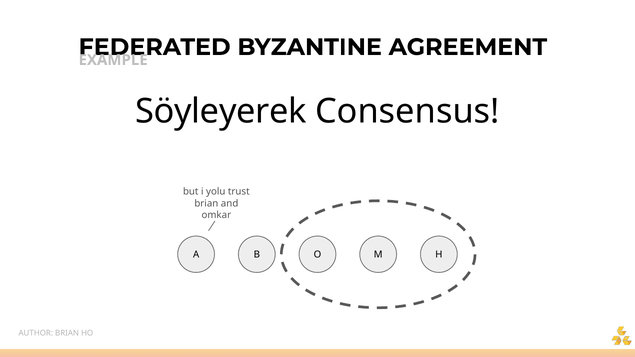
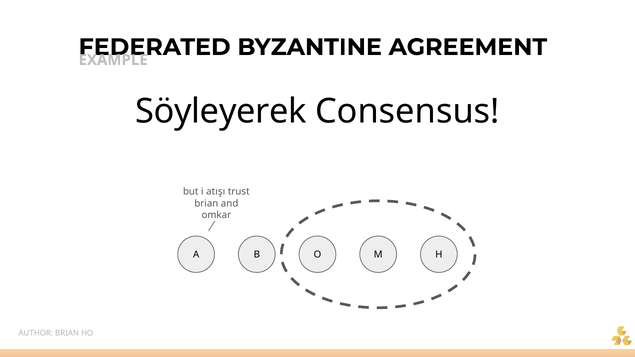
yolu: yolu -> atışı (216, 192)
